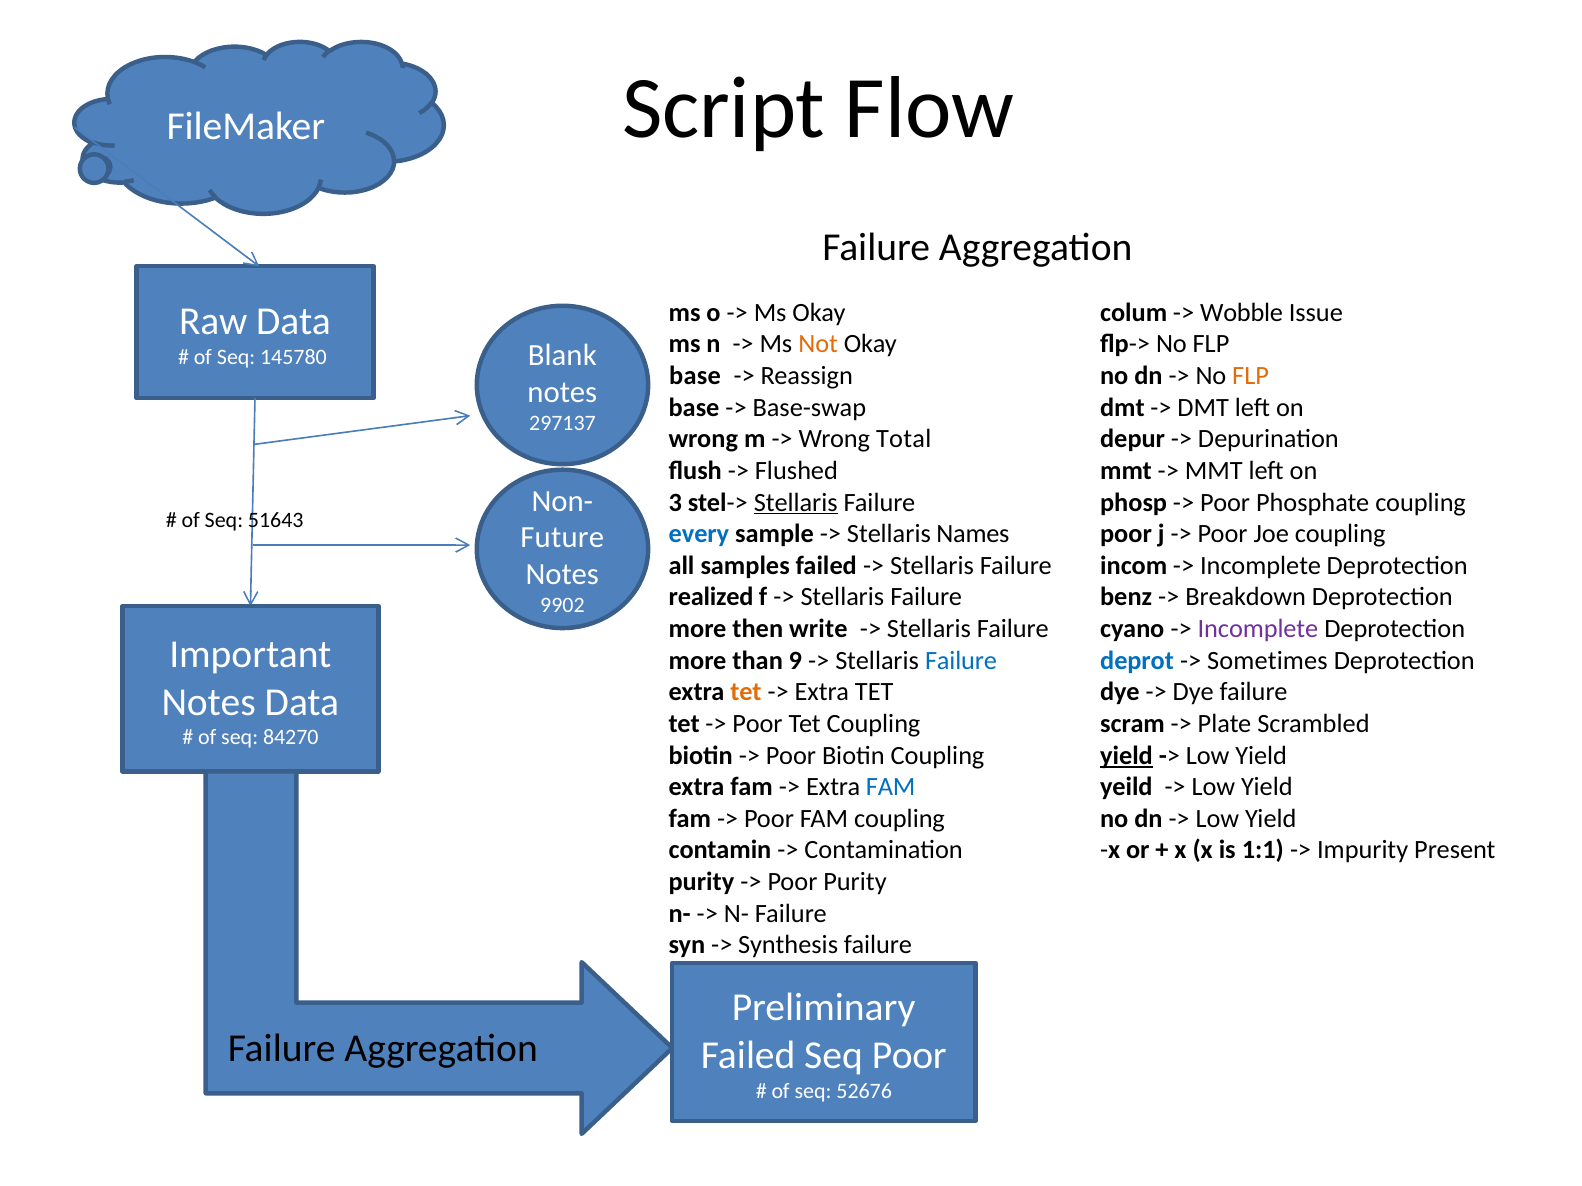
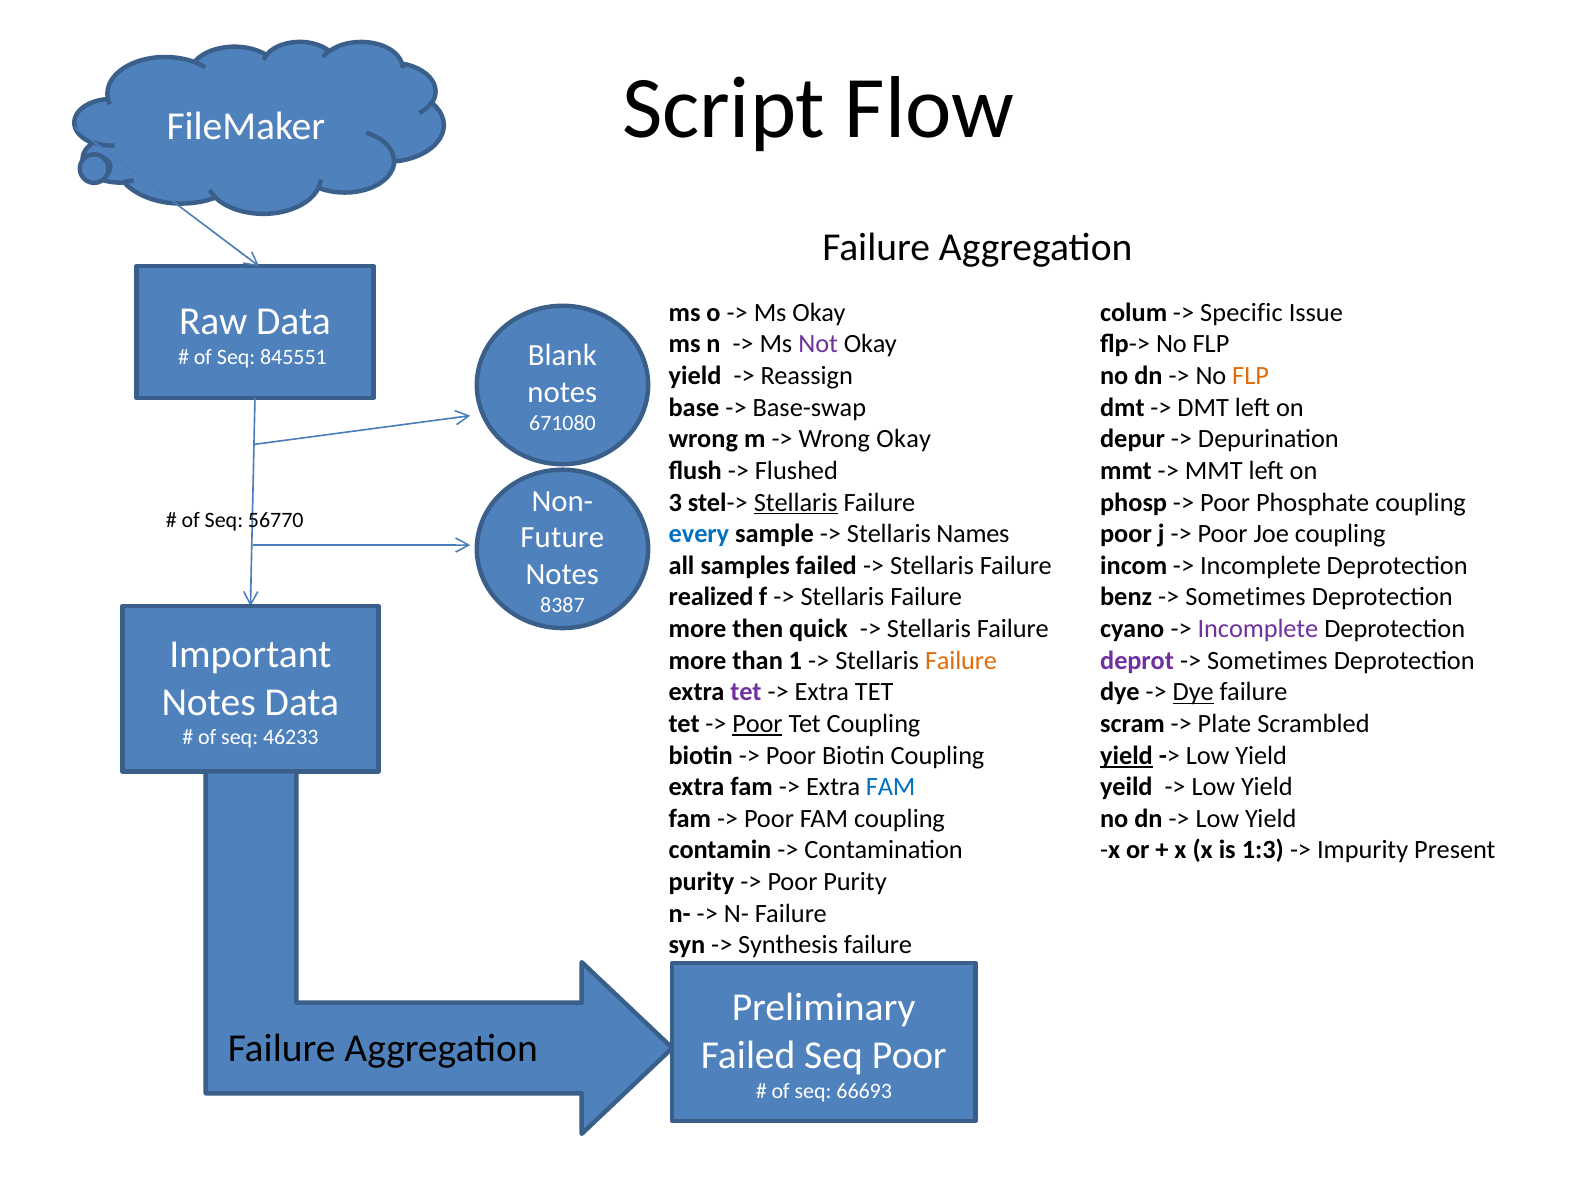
Wobble: Wobble -> Specific (1241, 313)
Not colour: orange -> purple (818, 344)
145780: 145780 -> 845551 (293, 358)
base: base -> yield (695, 376)
297137: 297137 -> 671080 (562, 424)
Wrong Total: Total -> Okay (904, 439)
51643: 51643 -> 56770 (276, 520)
Breakdown: Breakdown -> Sometimes (1245, 598)
9902: 9902 -> 8387 (562, 606)
write: write -> quick (818, 629)
9: 9 -> 1 (795, 661)
Failure colour: blue -> orange (961, 661)
deprot colour: blue -> purple (1137, 661)
tet colour: orange -> purple (746, 692)
Dye underline: none -> present (1193, 692)
Poor underline: none -> present (758, 724)
84270: 84270 -> 46233 (291, 738)
1:1: 1:1 -> 1:3 (1263, 851)
52676: 52676 -> 66693 (864, 1091)
